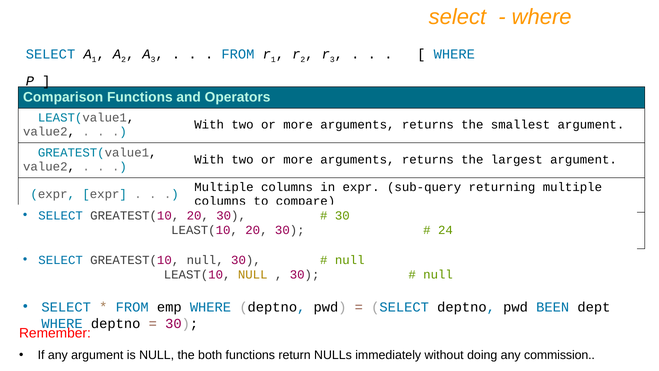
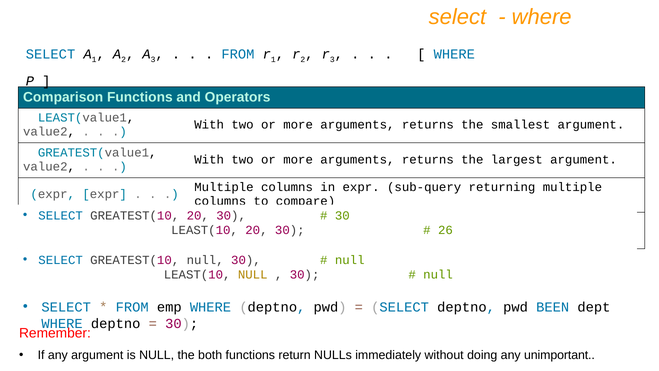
24: 24 -> 26 (445, 230)
commission: commission -> unimportant (559, 355)
